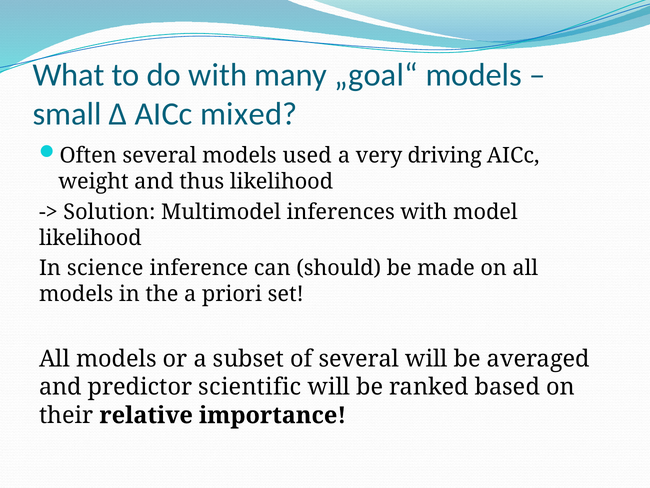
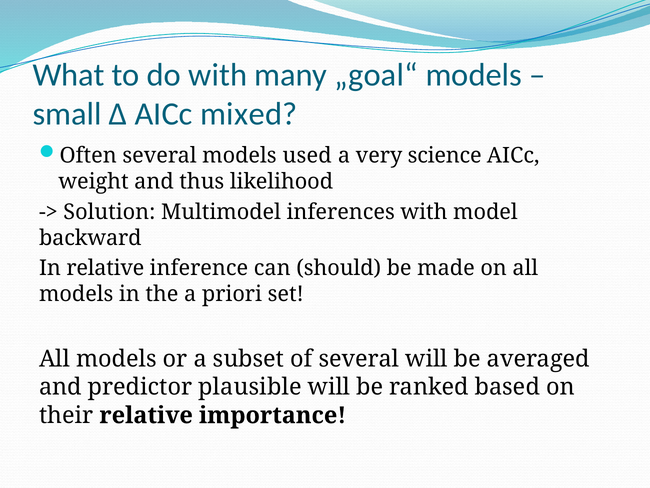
driving: driving -> science (445, 155)
likelihood: likelihood -> backward (90, 238)
In science: science -> relative (105, 268)
scientific: scientific -> plausible (250, 387)
